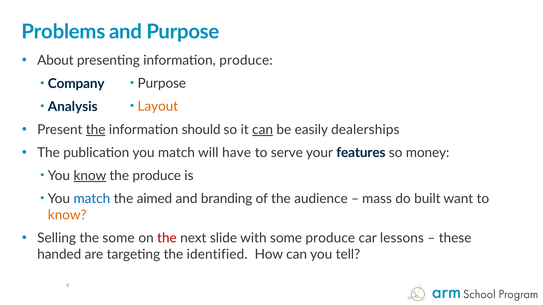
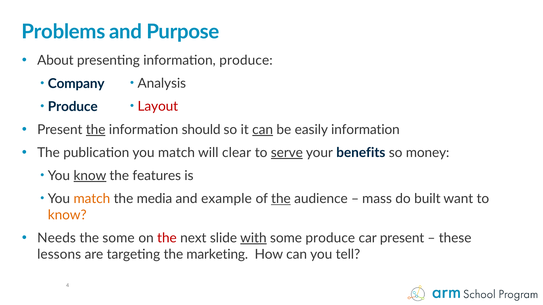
Purpose: Purpose -> Analysis (162, 84)
Layout colour: orange -> red (158, 107)
Analysis: Analysis -> Produce (73, 107)
easily dealerships: dealerships -> information (365, 130)
have: have -> clear (237, 153)
serve underline: none -> present (287, 153)
features: features -> benefits (361, 153)
the produce: produce -> features (157, 176)
match colour: blue -> orange (92, 199)
aimed: aimed -> media (154, 199)
branding: branding -> example (226, 199)
the underline: none -> present (281, 199)
Selling: Selling -> Needs (57, 238)
with underline: none -> present (253, 238)
car lessons: lessons -> present (402, 238)
handed: handed -> lessons (59, 255)
identified: identified -> marketing (217, 255)
